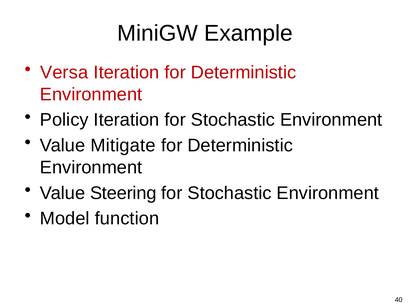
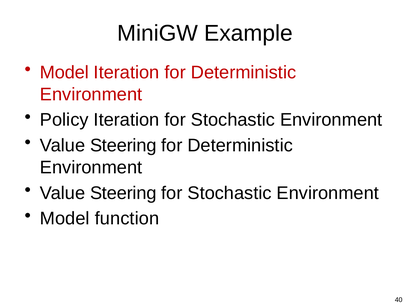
Versa: Versa -> Model (64, 72)
Mitigate: Mitigate -> Steering (123, 145)
